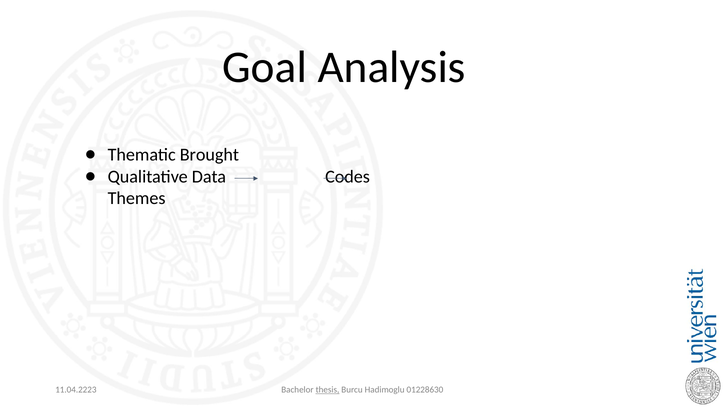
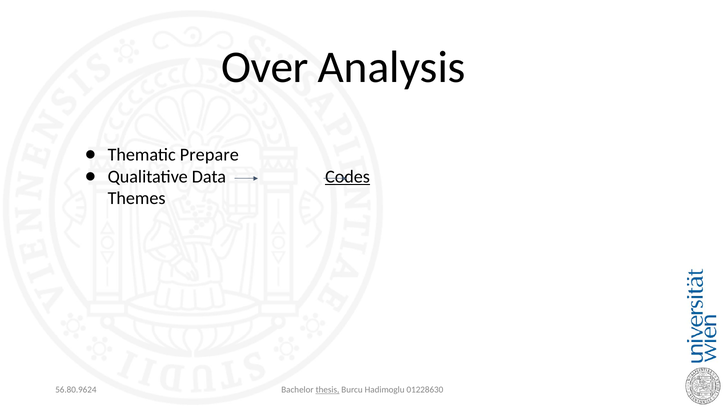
Goal: Goal -> Over (265, 67)
Brought: Brought -> Prepare (209, 155)
Codes underline: none -> present (348, 177)
11.04.2223: 11.04.2223 -> 56.80.9624 (76, 389)
